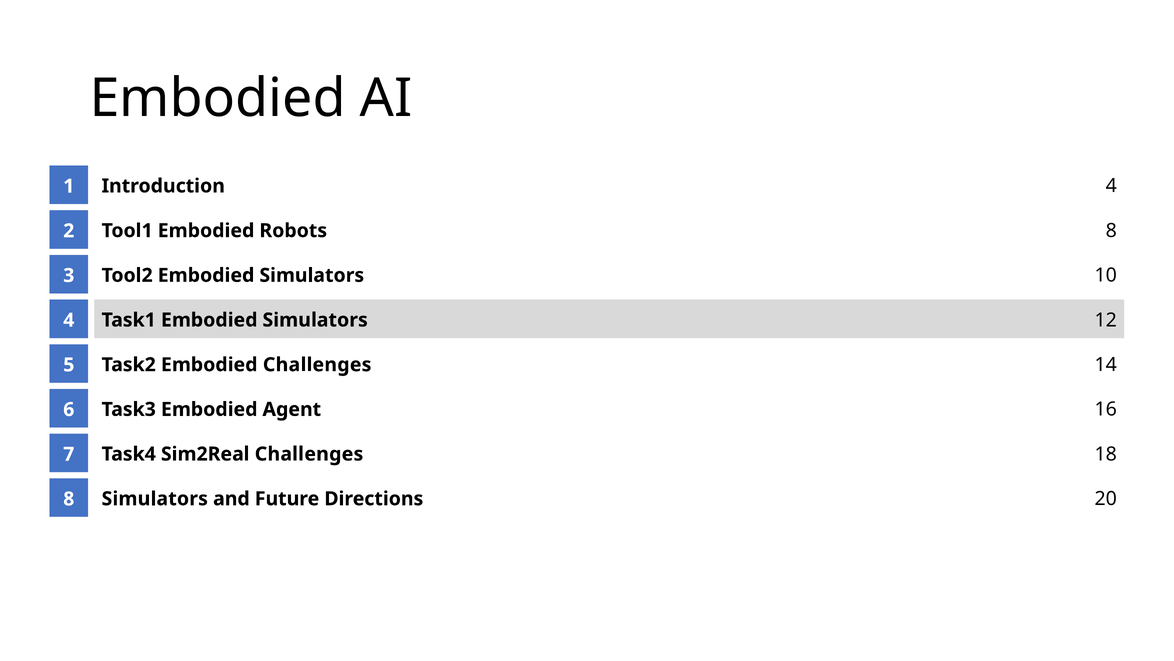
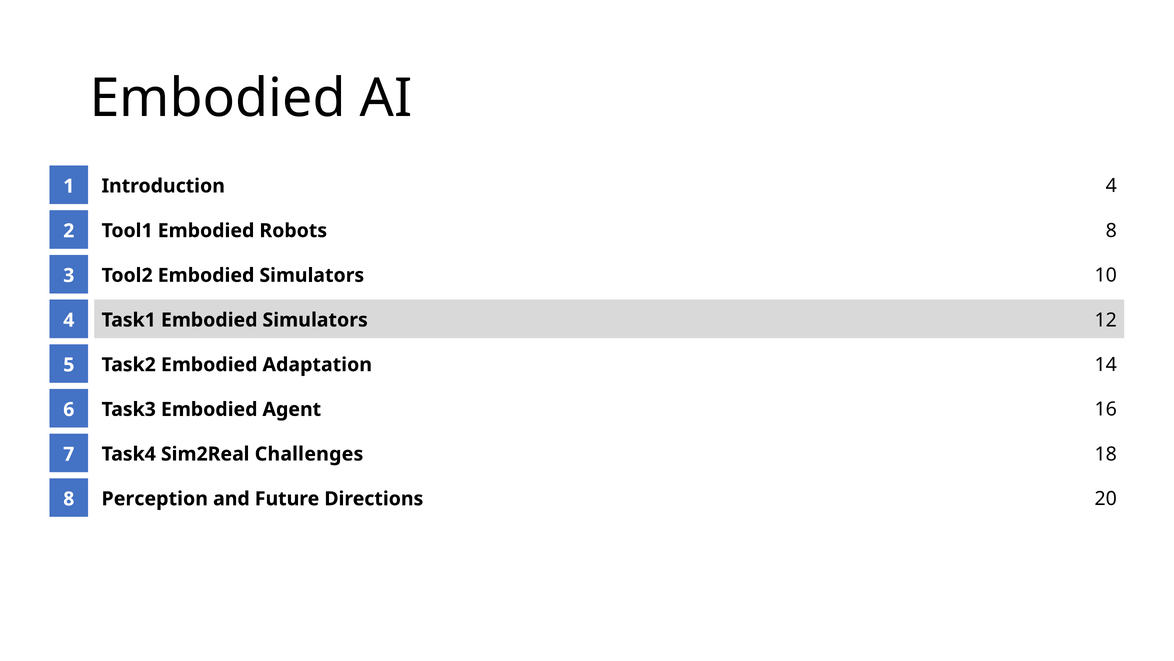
Embodied Challenges: Challenges -> Adaptation (317, 364)
Simulators: Simulators -> Perception (155, 498)
